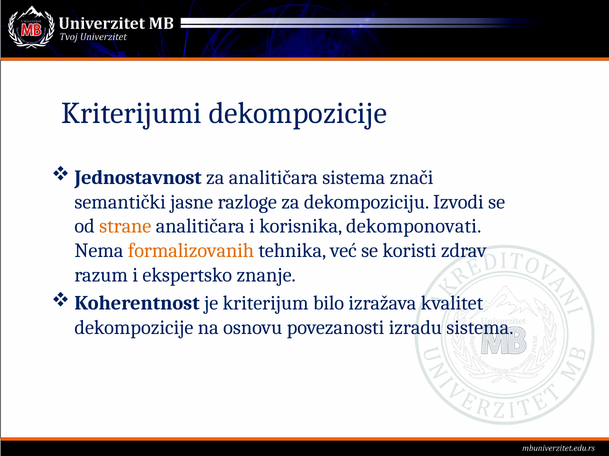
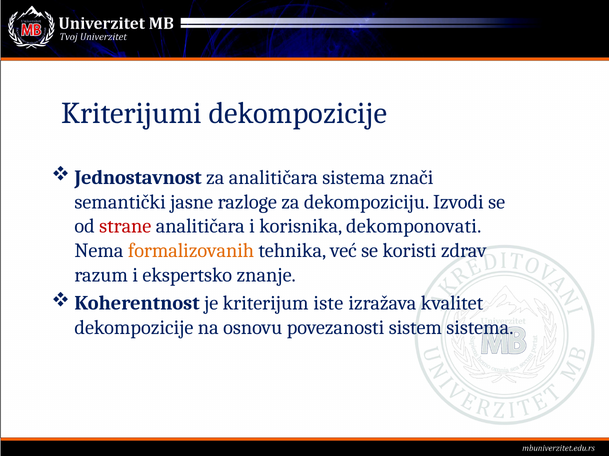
strane colour: orange -> red (125, 227)
bilo: bilo -> iste (328, 304)
izradu: izradu -> sistem (415, 328)
